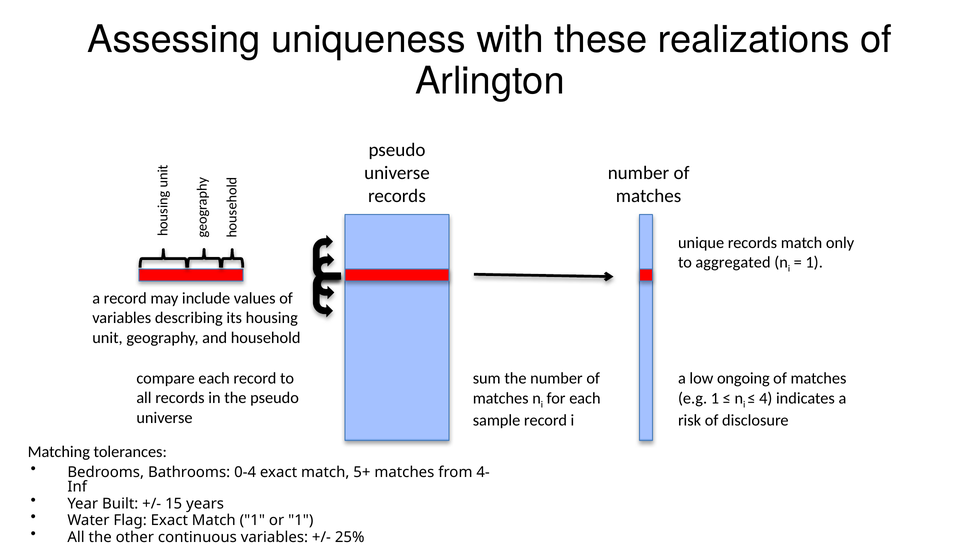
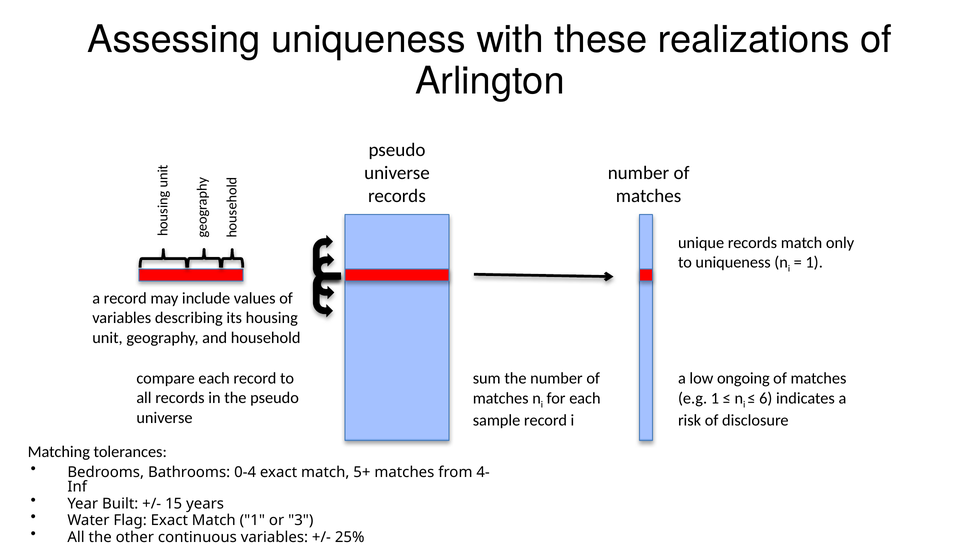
to aggregated: aggregated -> uniqueness (733, 263)
4: 4 -> 6 (766, 398)
or 1: 1 -> 3 (301, 521)
